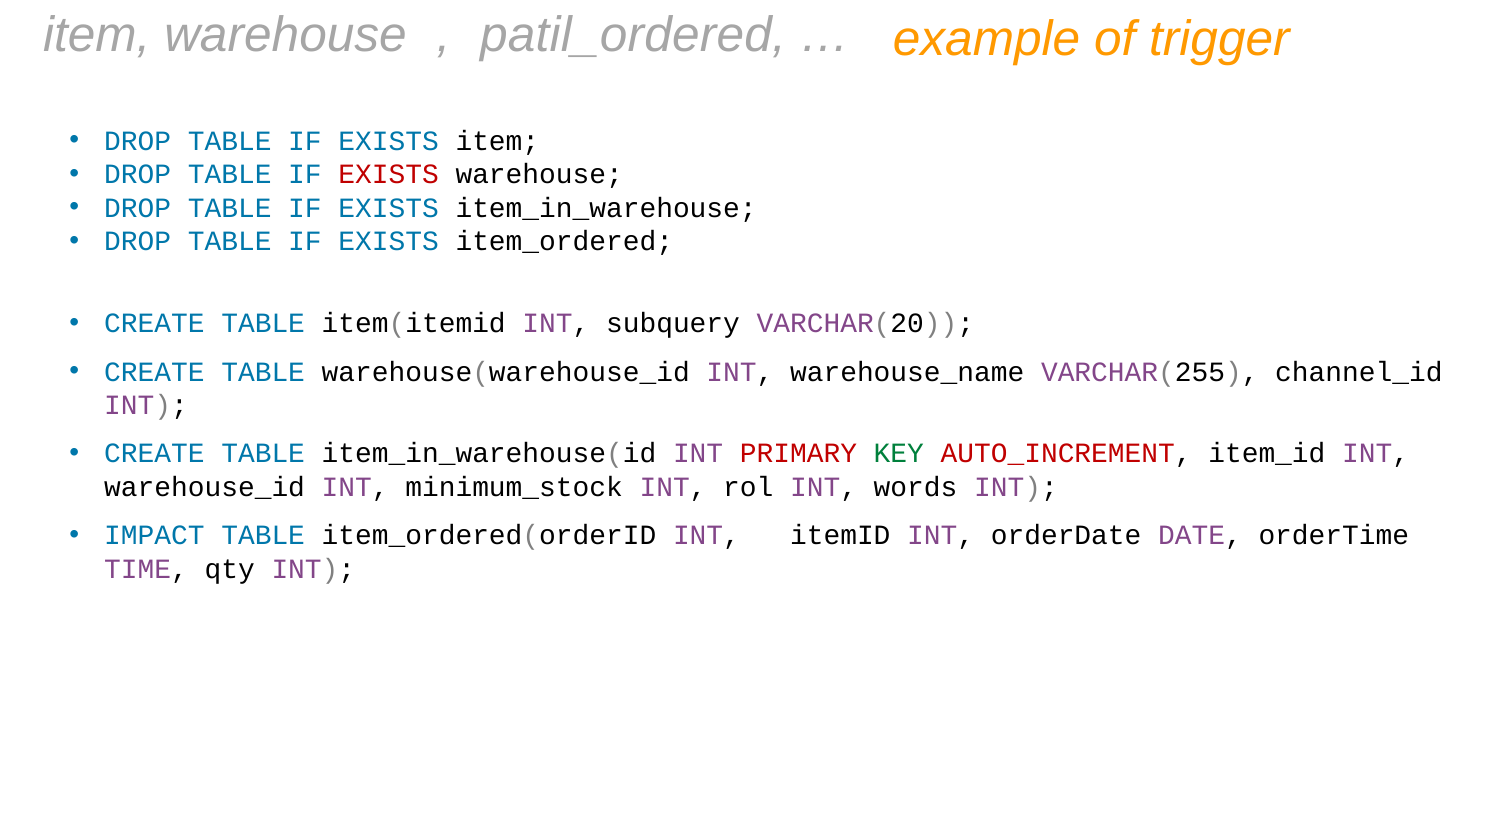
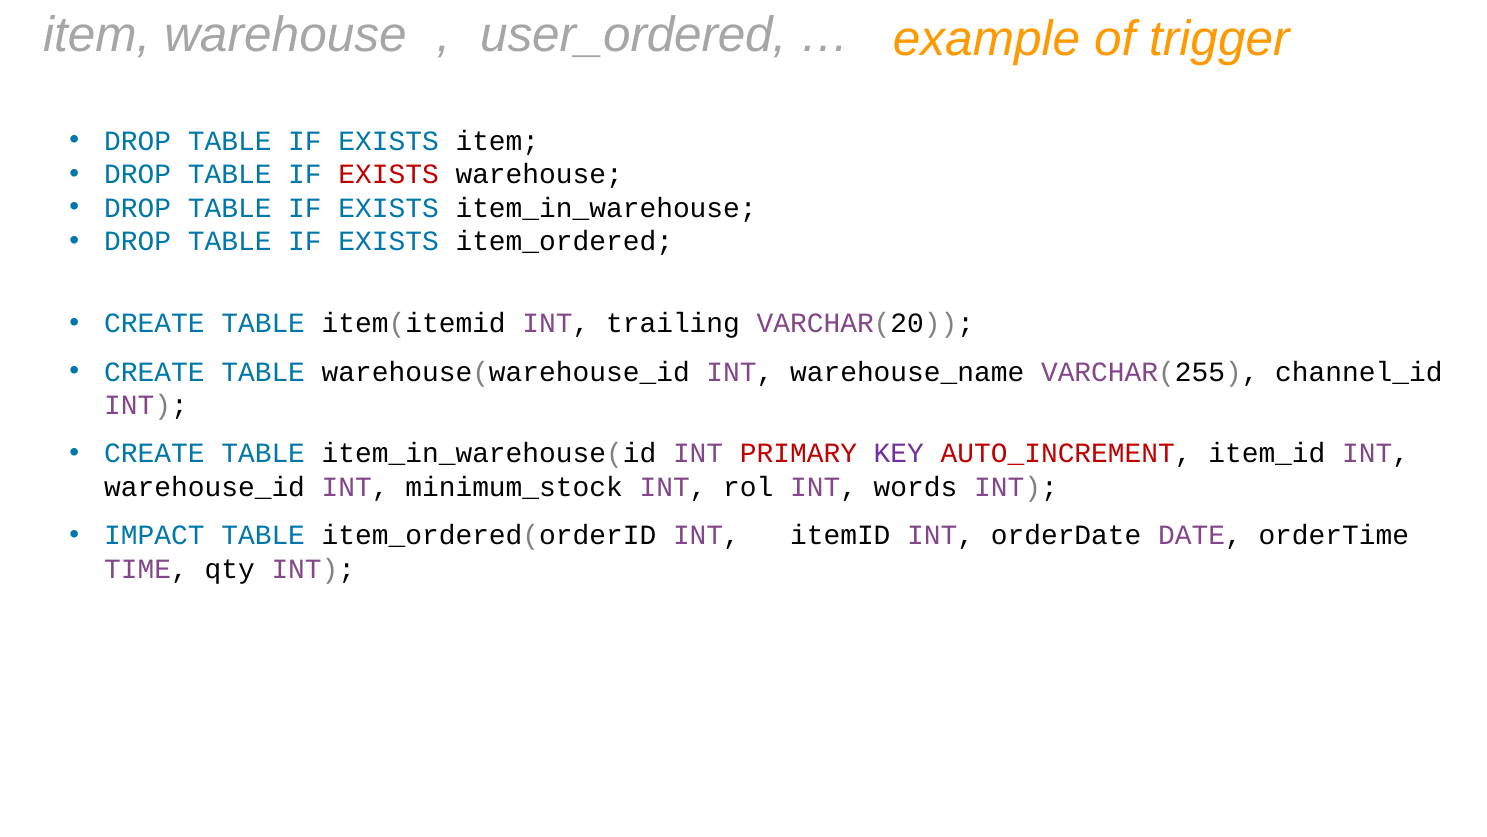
patil_ordered: patil_ordered -> user_ordered (633, 35)
subquery: subquery -> trailing (673, 323)
KEY colour: green -> purple (899, 453)
